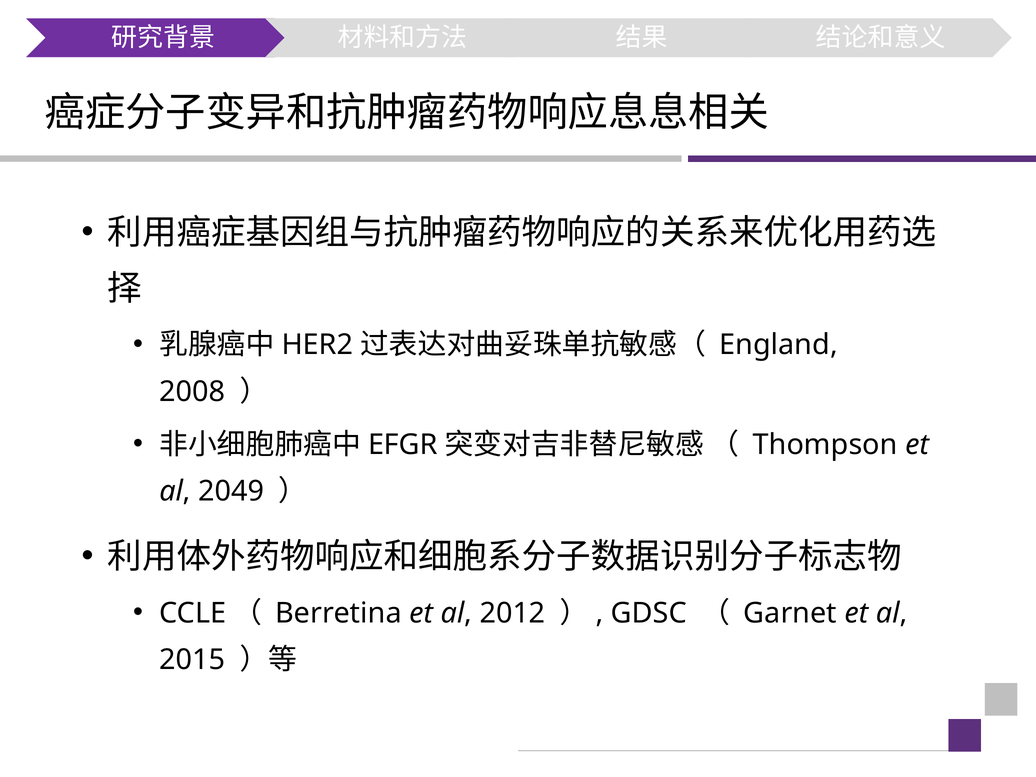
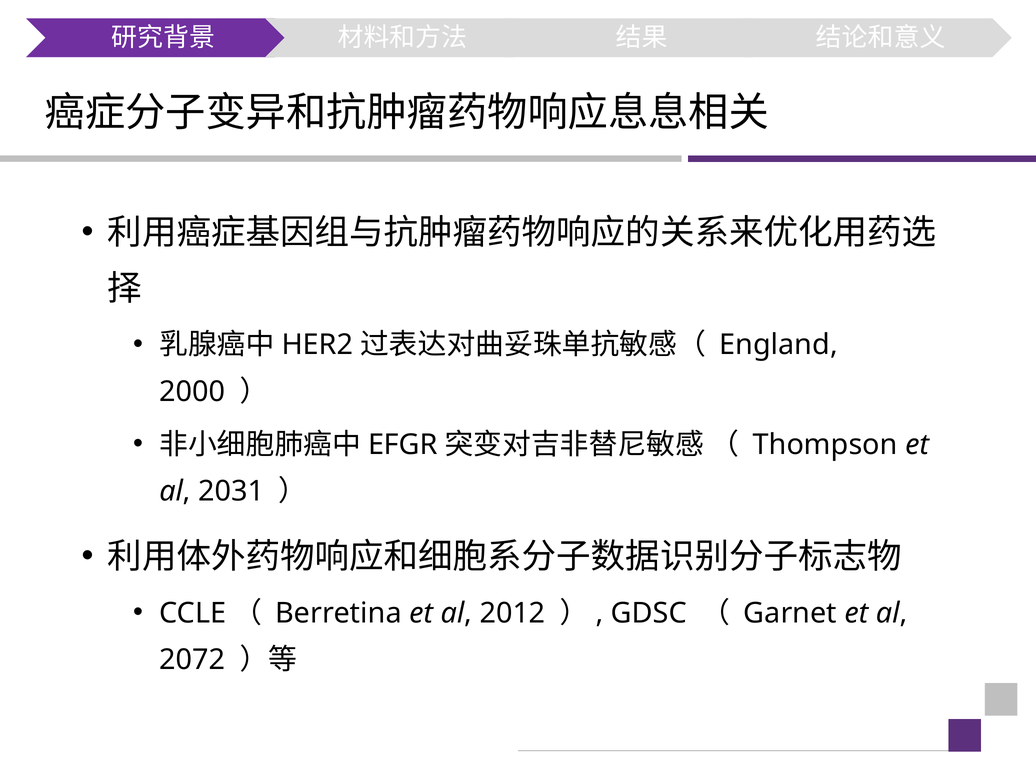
2008: 2008 -> 2000 (192, 392)
2049: 2049 -> 2031 (231, 491)
2015: 2015 -> 2072 (192, 660)
